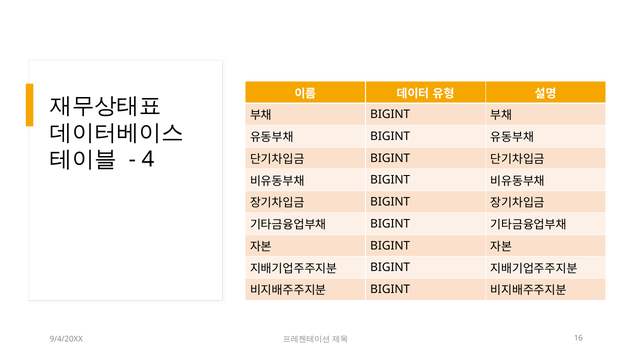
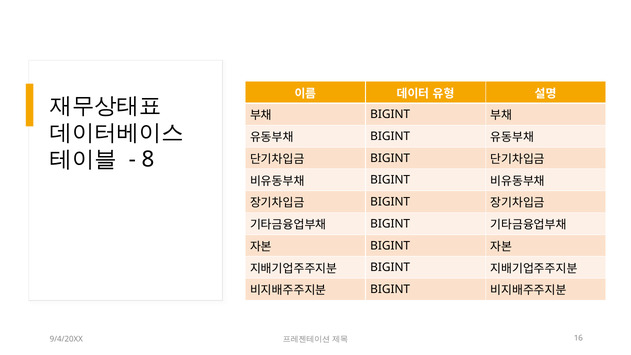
4: 4 -> 8 (148, 159)
